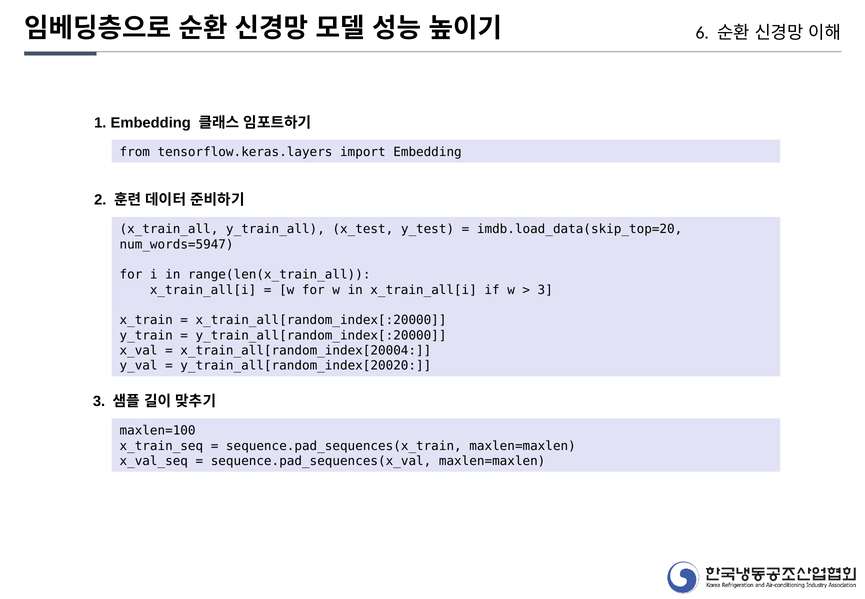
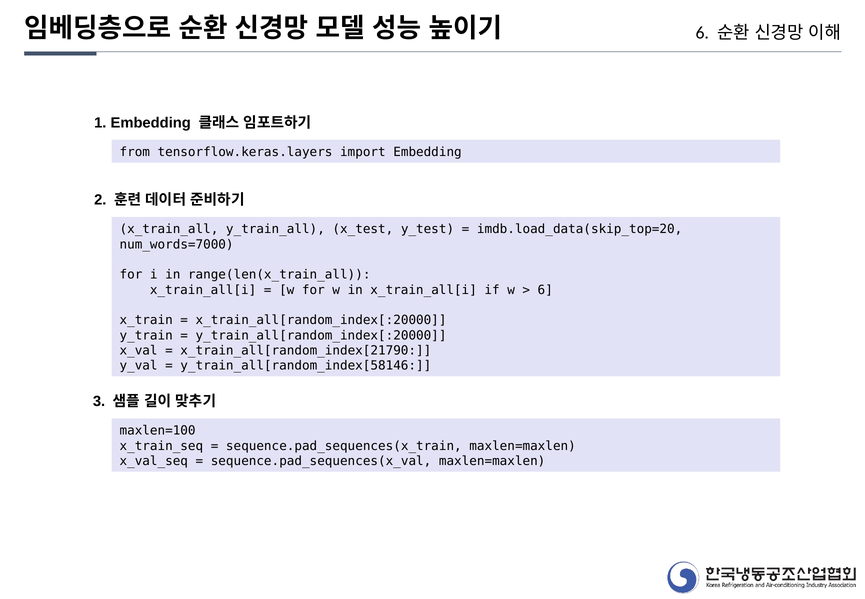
num_words=5947: num_words=5947 -> num_words=7000 (177, 244)
3: 3 -> 6 (545, 290)
x_train_all[random_index[20004: x_train_all[random_index[20004 -> x_train_all[random_index[21790 (306, 350)
y_train_all[random_index[20020: y_train_all[random_index[20020 -> y_train_all[random_index[58146 (306, 366)
